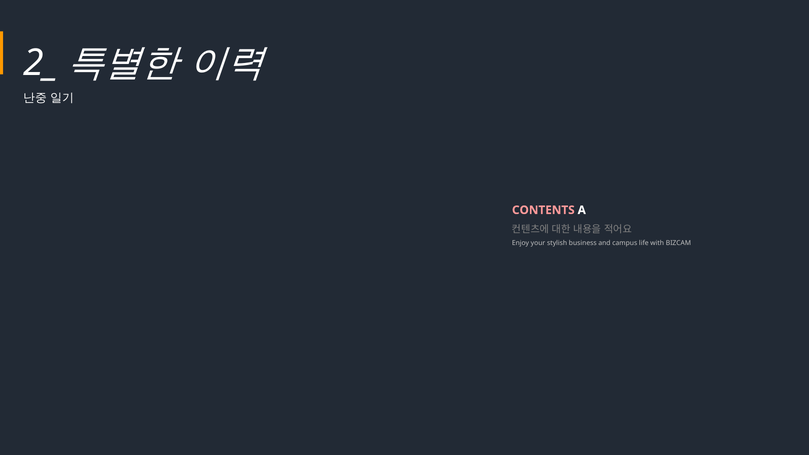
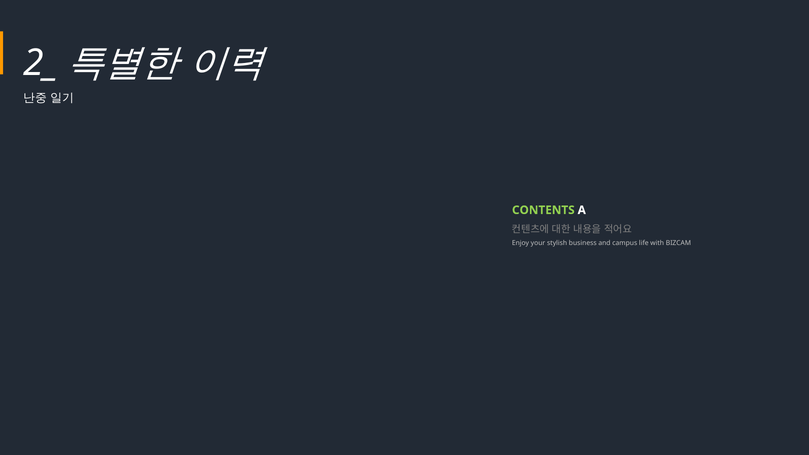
CONTENTS colour: pink -> light green (543, 210)
